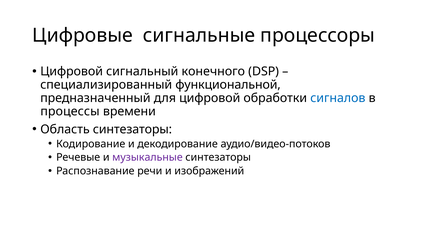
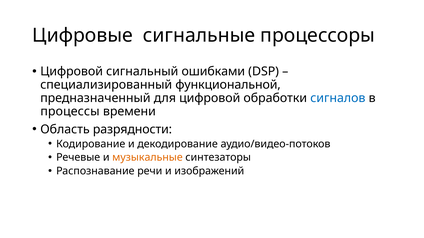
конечного: конечного -> ошибками (213, 72)
Область синтезаторы: синтезаторы -> разрядности (132, 130)
музыкальные colour: purple -> orange (147, 158)
